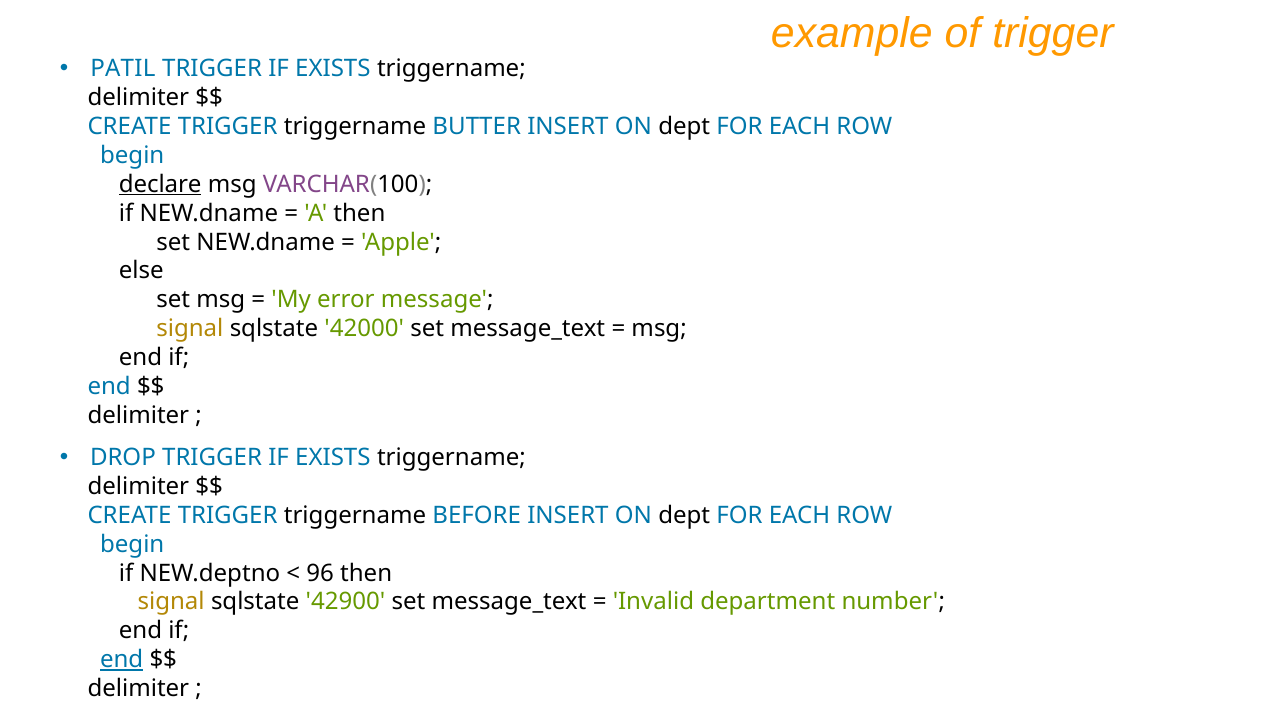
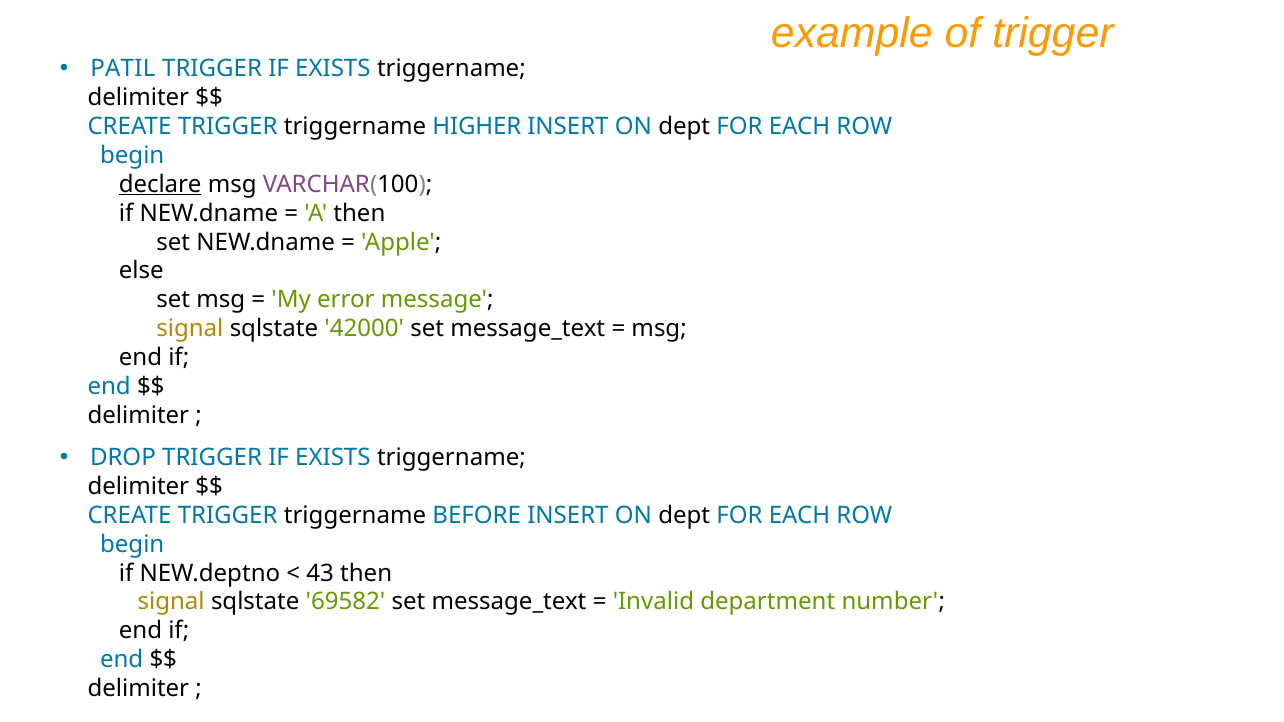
BUTTER: BUTTER -> HIGHER (477, 127)
96: 96 -> 43 (320, 573)
42900: 42900 -> 69582 (345, 602)
end underline: present -> none (122, 660)
